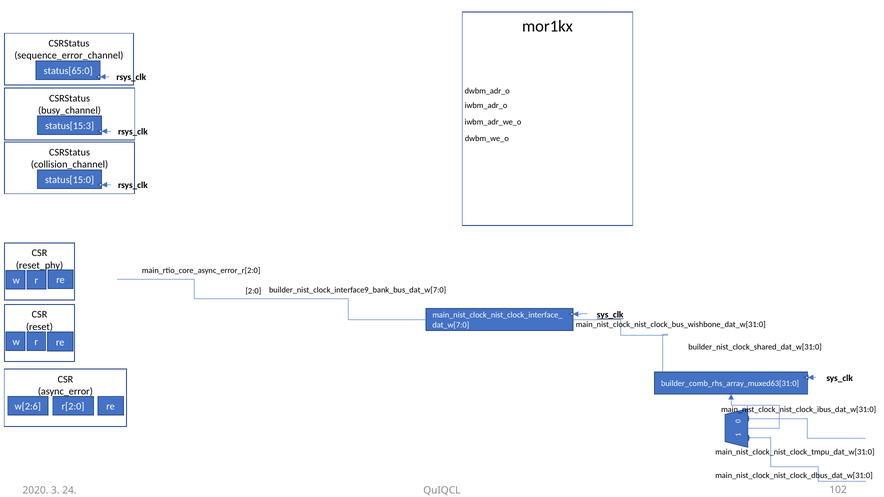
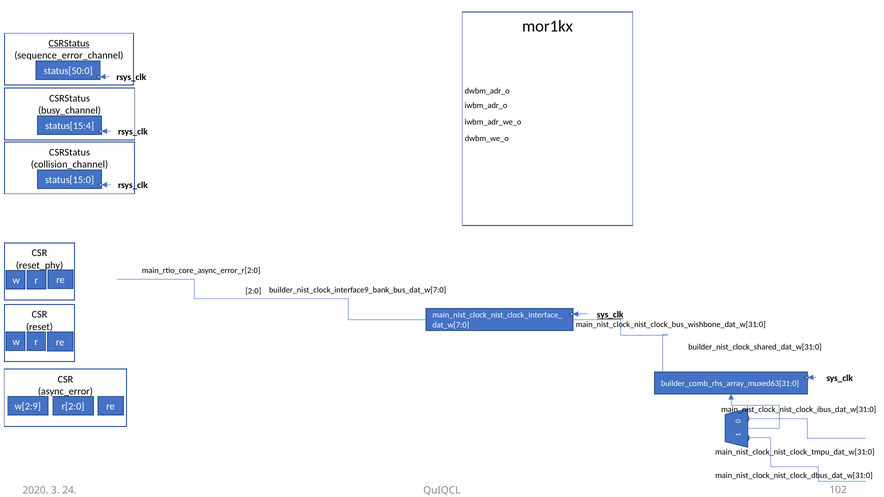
CSRStatus underline: none -> present (69, 43)
status[65:0: status[65:0 -> status[50:0 (68, 71)
status[15:3: status[15:3 -> status[15:4 (70, 126)
w[2:6: w[2:6 -> w[2:9 (28, 407)
